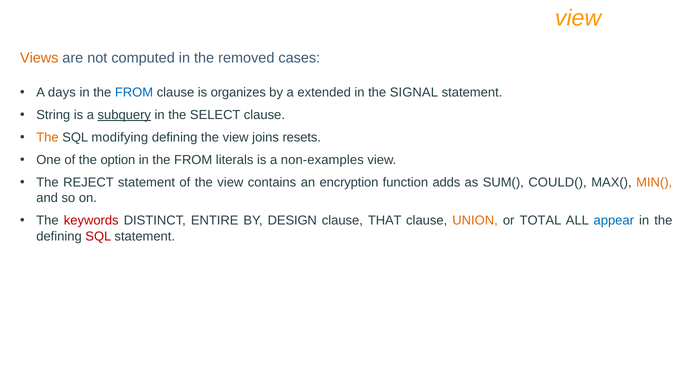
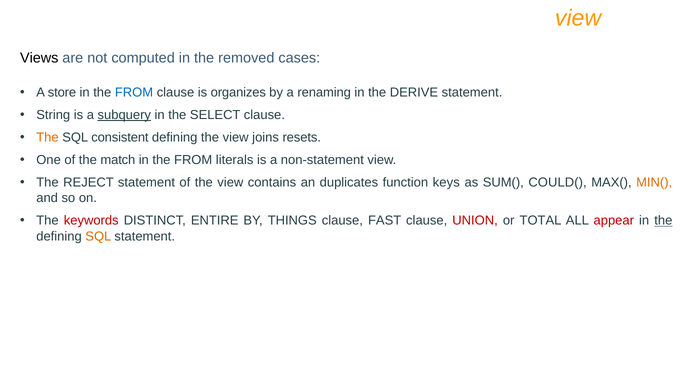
Views colour: orange -> black (39, 58)
days: days -> store (62, 92)
extended: extended -> renaming (324, 92)
SIGNAL: SIGNAL -> DERIVE (414, 92)
modifying: modifying -> consistent (120, 137)
option: option -> match (118, 160)
non-examples: non-examples -> non-statement (322, 160)
encryption: encryption -> duplicates (349, 182)
adds: adds -> keys (446, 182)
DESIGN: DESIGN -> THINGS (292, 221)
THAT: THAT -> FAST (385, 221)
UNION colour: orange -> red (475, 221)
appear colour: blue -> red (614, 221)
the underline: none -> present (663, 221)
SQL colour: red -> orange (98, 236)
